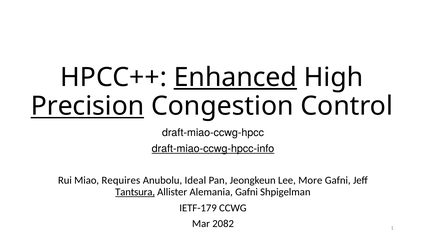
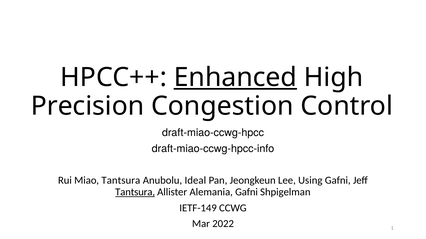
Precision underline: present -> none (87, 106)
draft-miao-ccwg-hpcc-info underline: present -> none (213, 149)
Miao Requires: Requires -> Tantsura (121, 181)
More: More -> Using (310, 181)
IETF-179: IETF-179 -> IETF-149 (198, 208)
2082: 2082 -> 2022 (223, 224)
